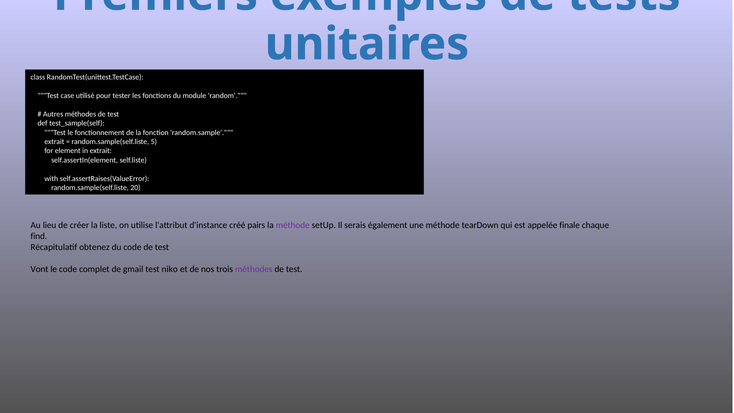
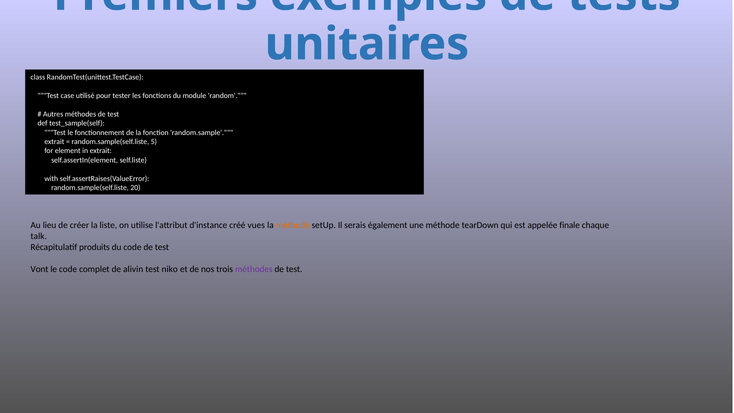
pairs: pairs -> vues (256, 225)
méthode colour: purple -> orange (293, 225)
find: find -> talk (39, 236)
obtenez: obtenez -> produits (95, 247)
gmail: gmail -> alivin (133, 269)
